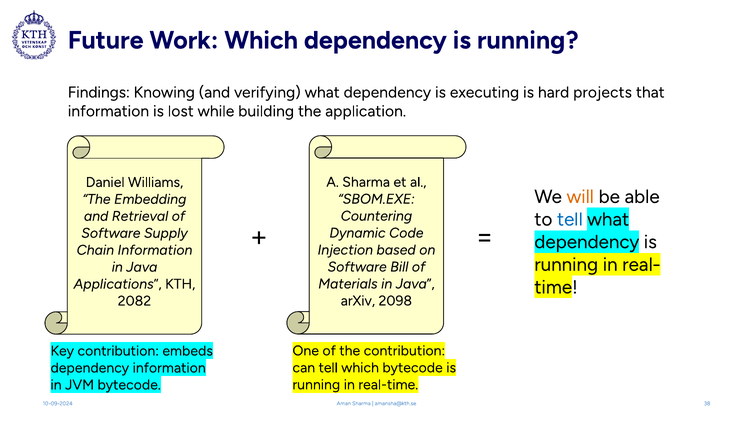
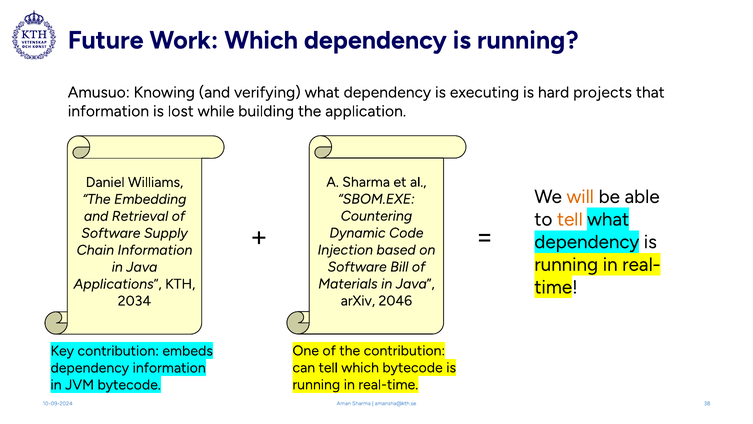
Findings: Findings -> Amusuo (99, 92)
tell colour: blue -> orange (570, 219)
2098: 2098 -> 2046 (395, 300)
2082: 2082 -> 2034 (134, 301)
